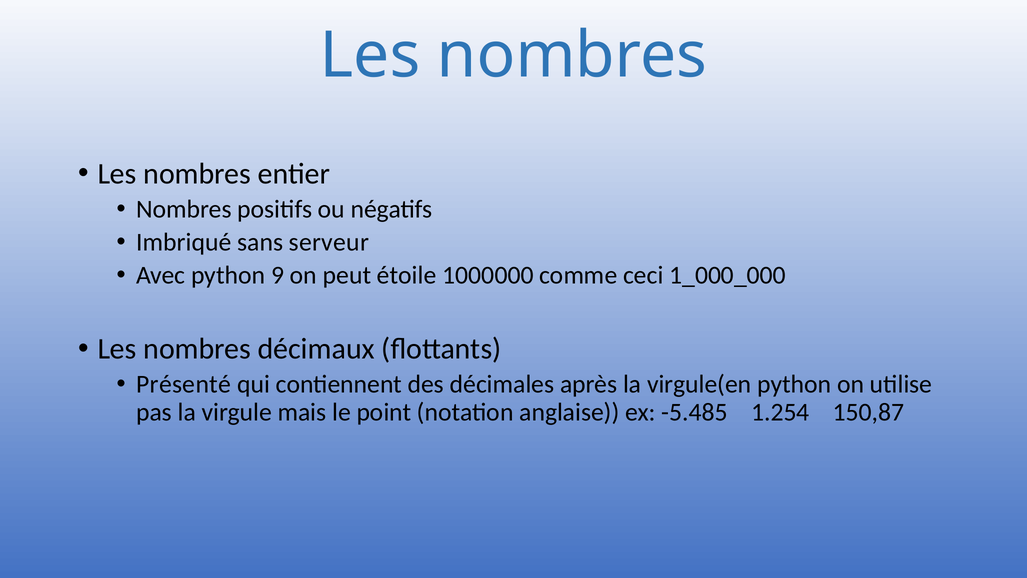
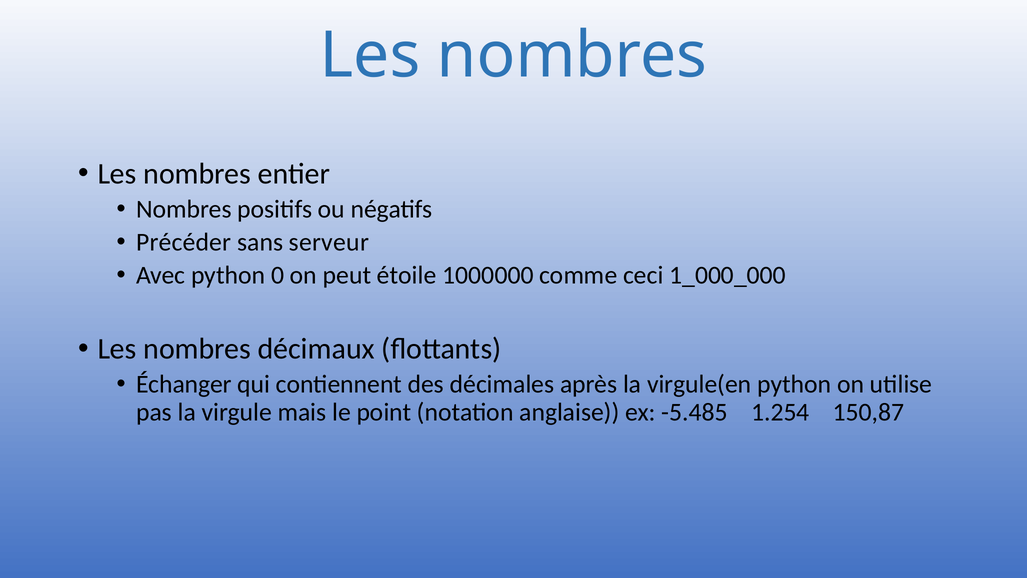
Imbriqué: Imbriqué -> Précéder (184, 242)
9: 9 -> 0 (278, 275)
Présenté: Présenté -> Échanger (184, 384)
